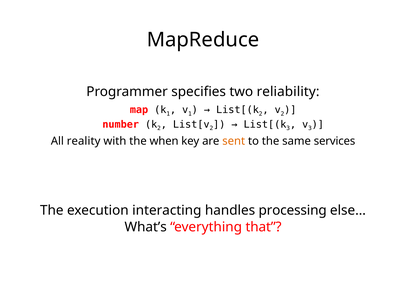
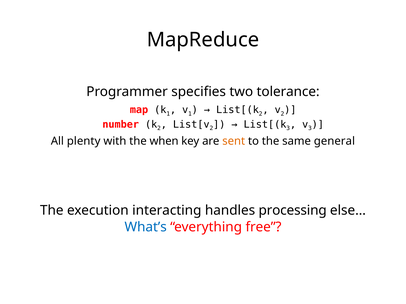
reliability: reliability -> tolerance (288, 92)
reality: reality -> plenty (84, 142)
services: services -> general (334, 142)
What’s colour: black -> blue (146, 227)
that: that -> free (263, 227)
